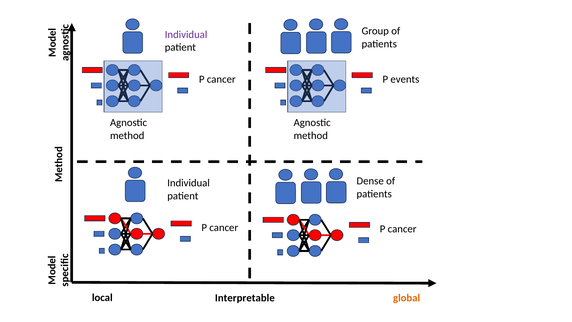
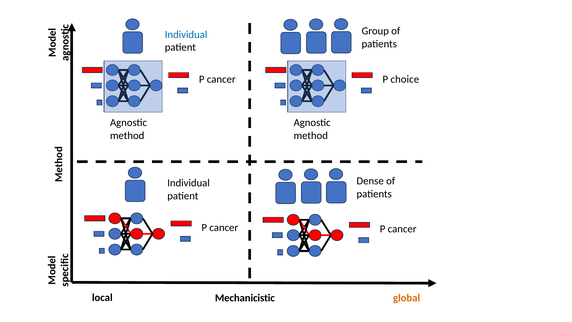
Individual colour: purple -> blue (186, 35)
events: events -> choice (405, 79)
Interpretable: Interpretable -> Mechanicistic (245, 298)
